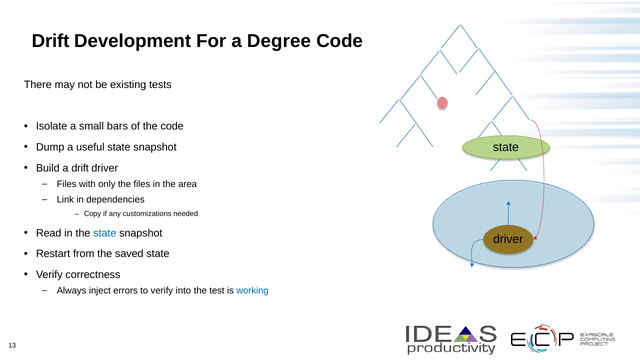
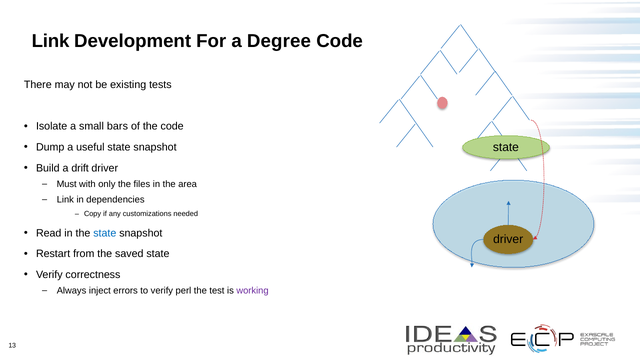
Drift: Drift -> Link (51, 41)
Files: Files -> Must (67, 184)
into: into -> perl (183, 291)
working colour: blue -> purple (253, 291)
